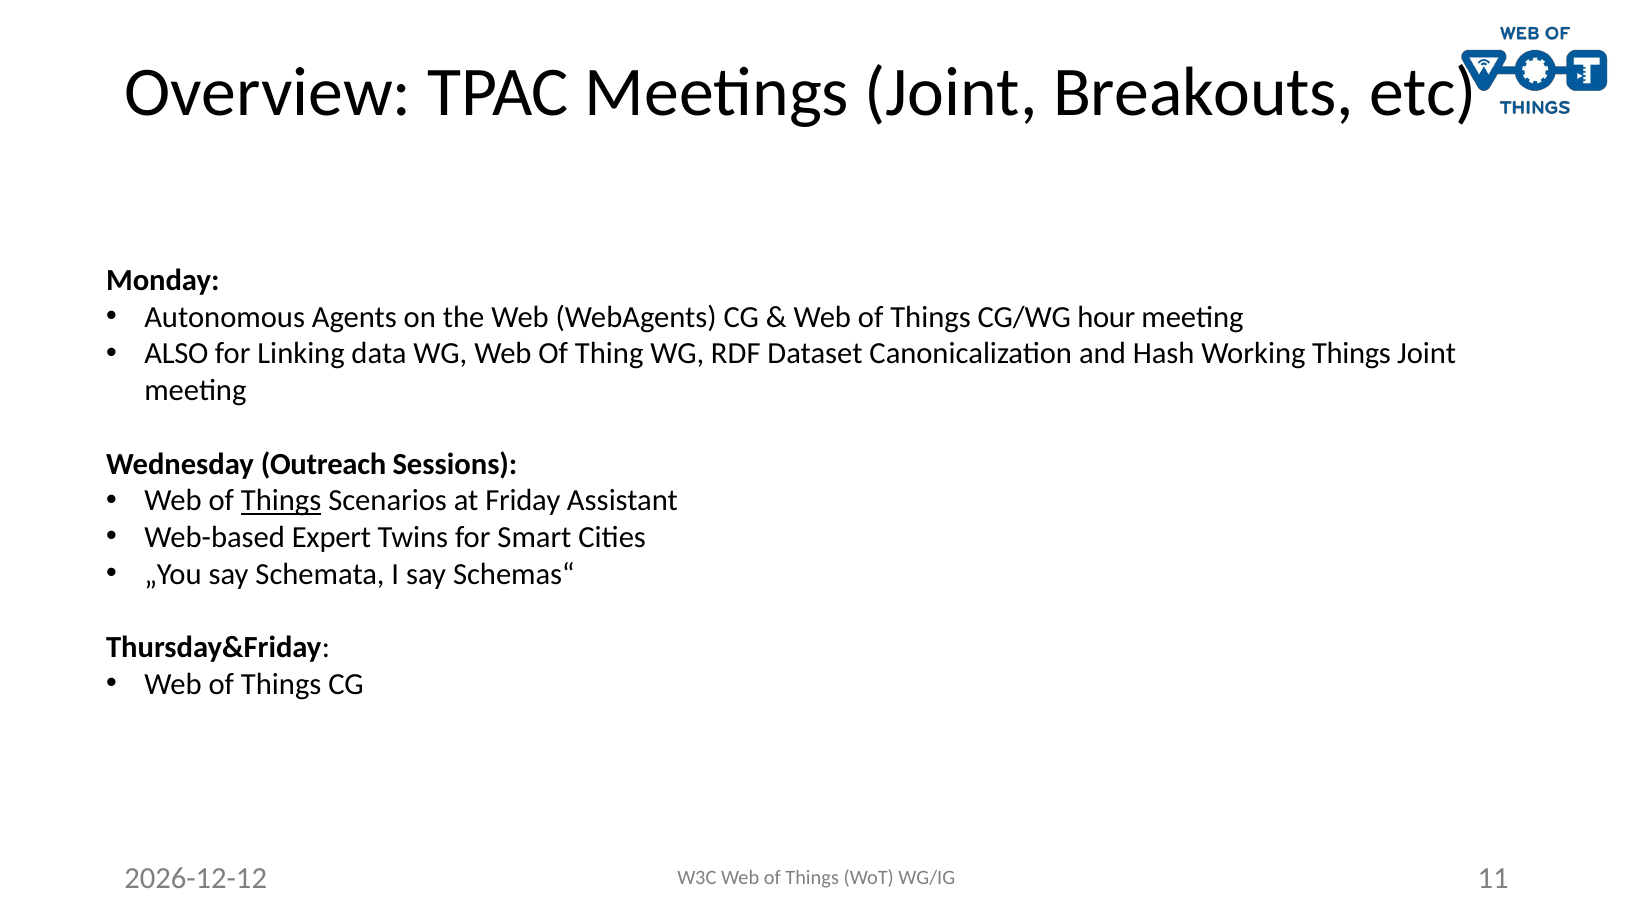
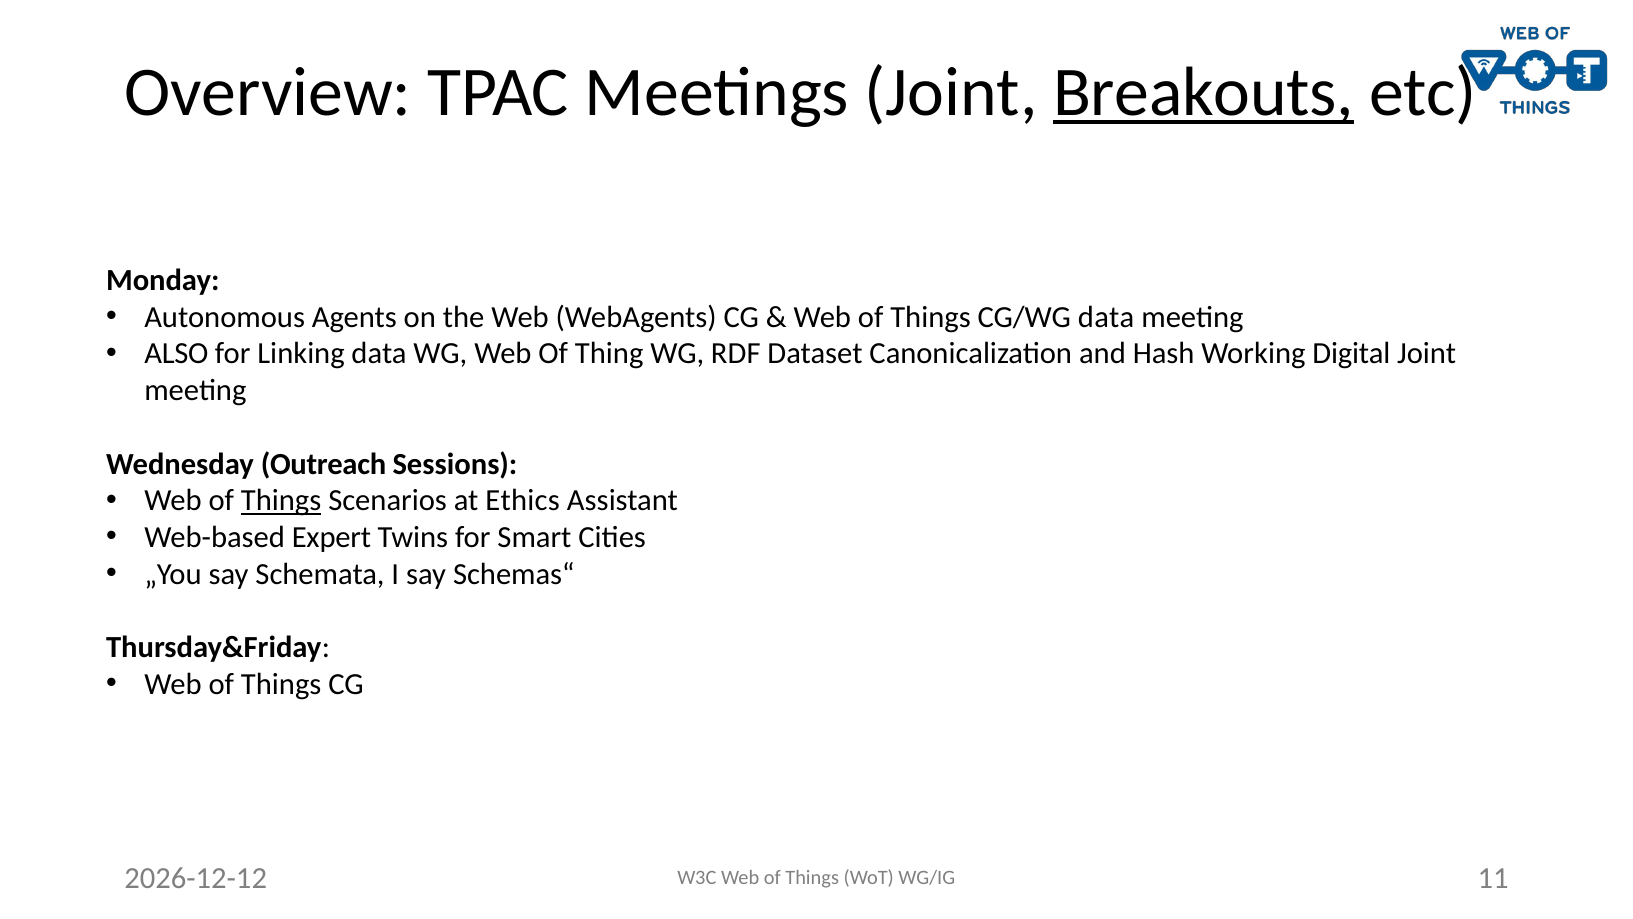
Breakouts underline: none -> present (1204, 92)
CG/WG hour: hour -> data (1106, 317)
Working Things: Things -> Digital (1351, 354)
Friday: Friday -> Ethics (523, 500)
